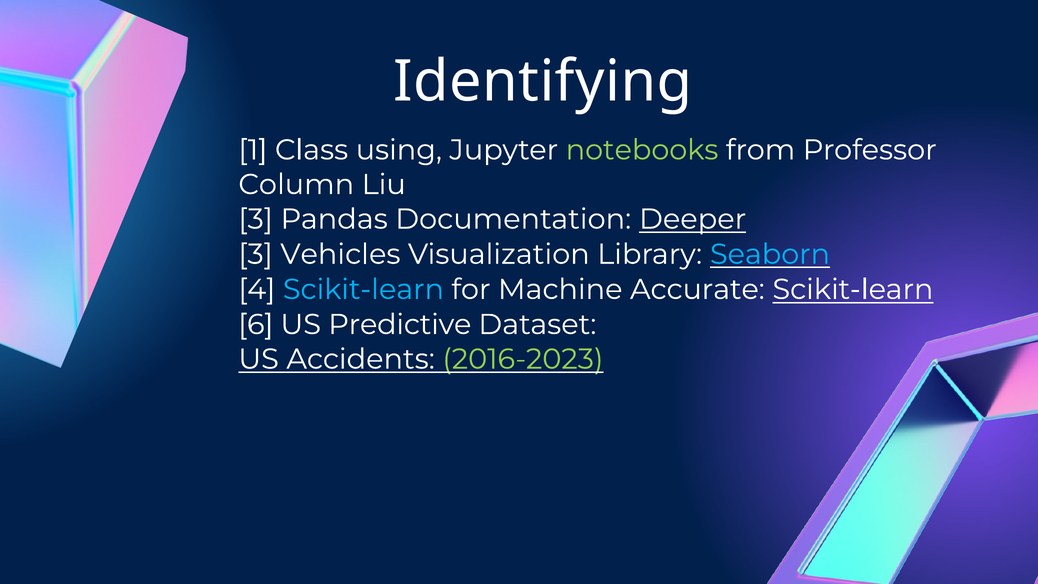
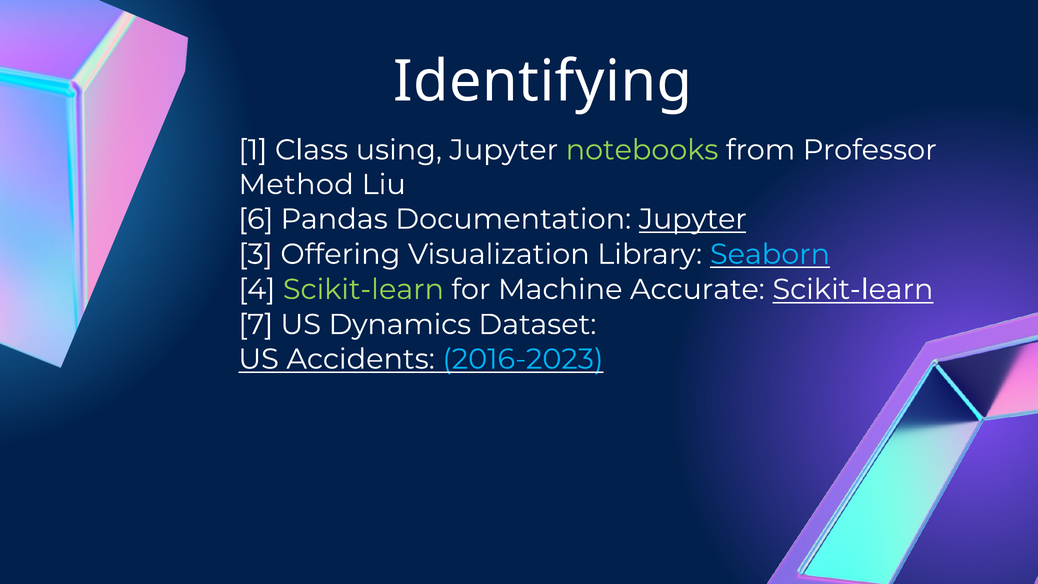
Column: Column -> Method (296, 185)
3: 3 -> 6 (256, 219)
Documentation Deeper: Deeper -> Jupyter (693, 219)
Vehicles: Vehicles -> Offering (340, 254)
Scikit-learn colour: light blue -> light green (363, 289)
6: 6 -> 7 (256, 324)
Predictive: Predictive -> Dynamics (400, 324)
2016-2023 colour: light green -> light blue (523, 359)
